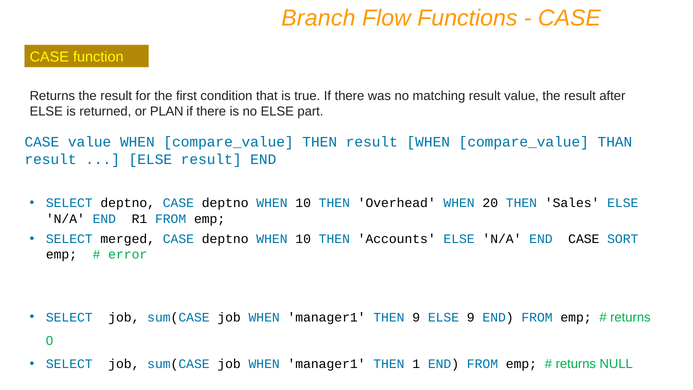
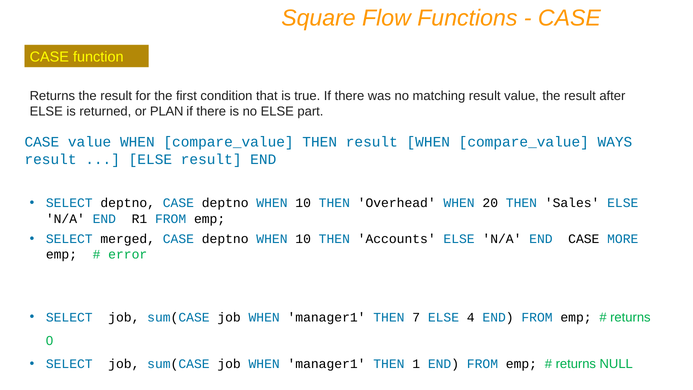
Branch: Branch -> Square (318, 18)
THAN: THAN -> WAYS (615, 142)
SORT: SORT -> MORE (623, 239)
THEN 9: 9 -> 7 (416, 317)
ELSE 9: 9 -> 4 (471, 317)
